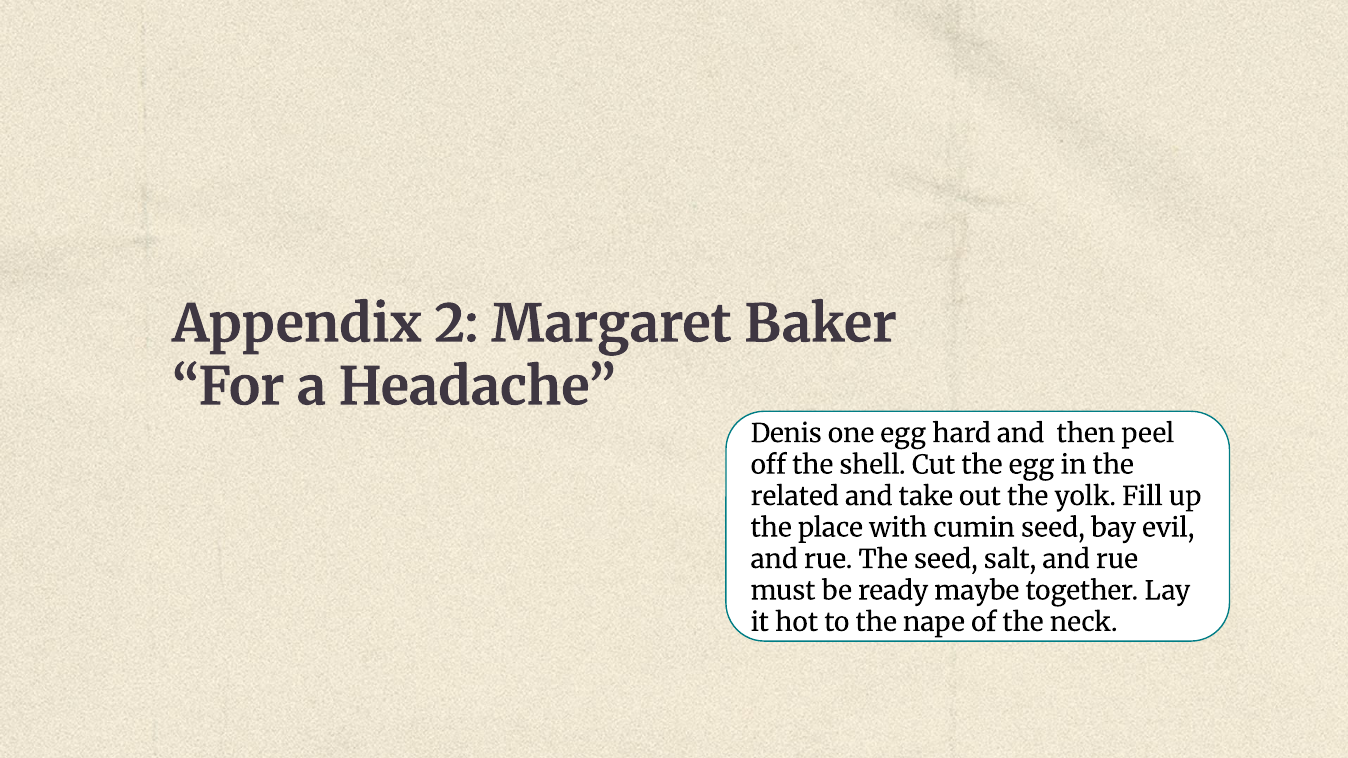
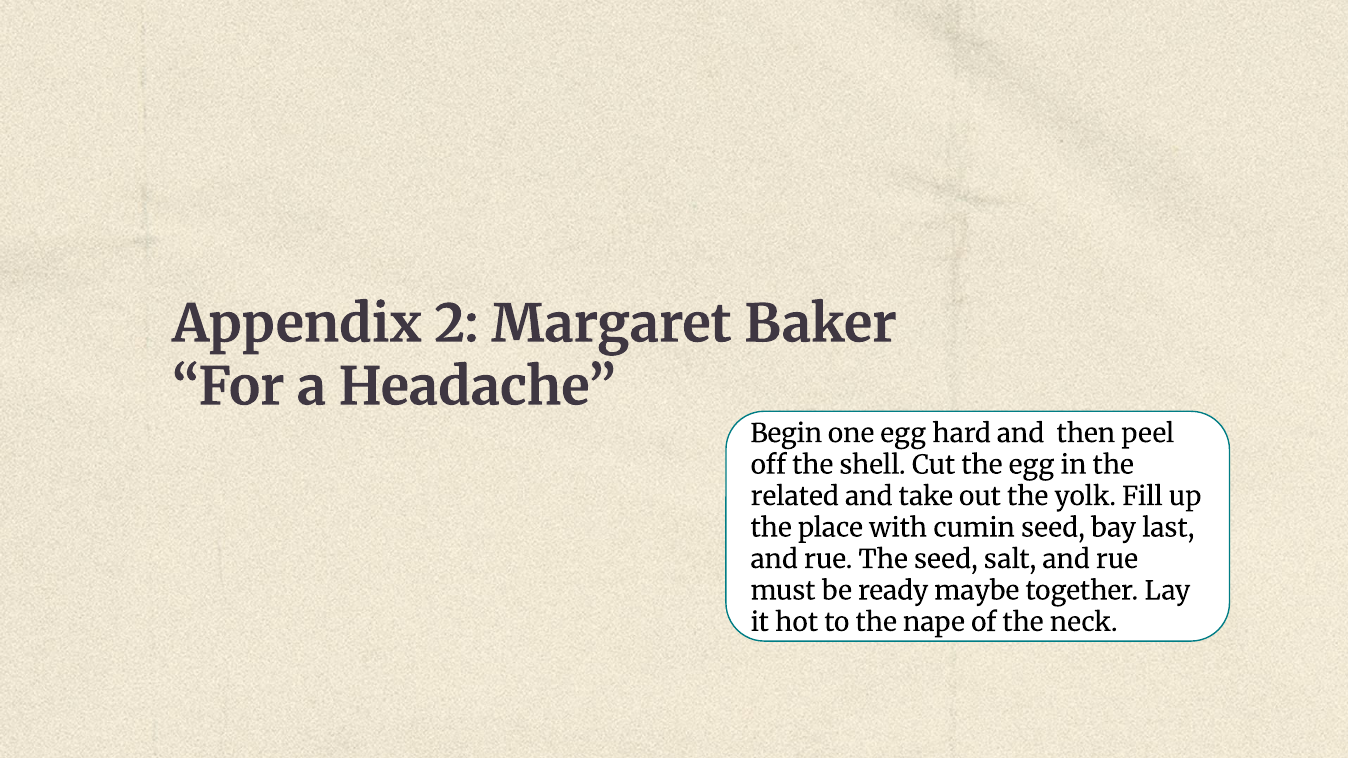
Denis: Denis -> Begin (786, 434)
evil: evil -> last (1168, 528)
